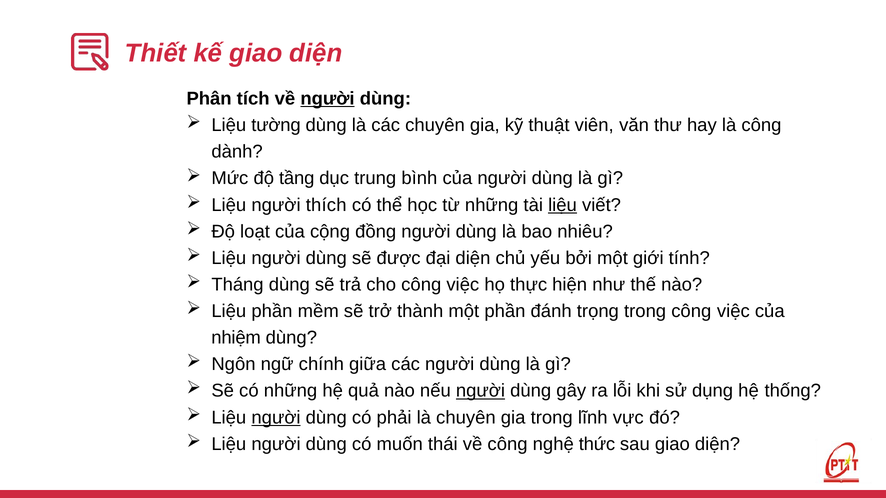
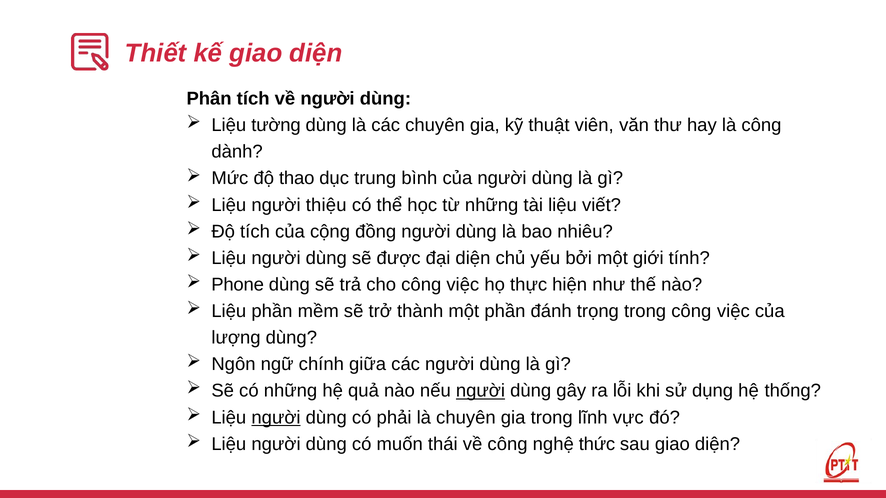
người underline: present -> none (328, 99)
tầng: tầng -> thao (297, 179)
thích: thích -> thiệu (326, 205)
liệu underline: present -> none (563, 205)
Độ loạt: loạt -> tích (255, 232)
Tháng: Tháng -> Phone (238, 285)
nhiệm: nhiệm -> lượng (236, 338)
